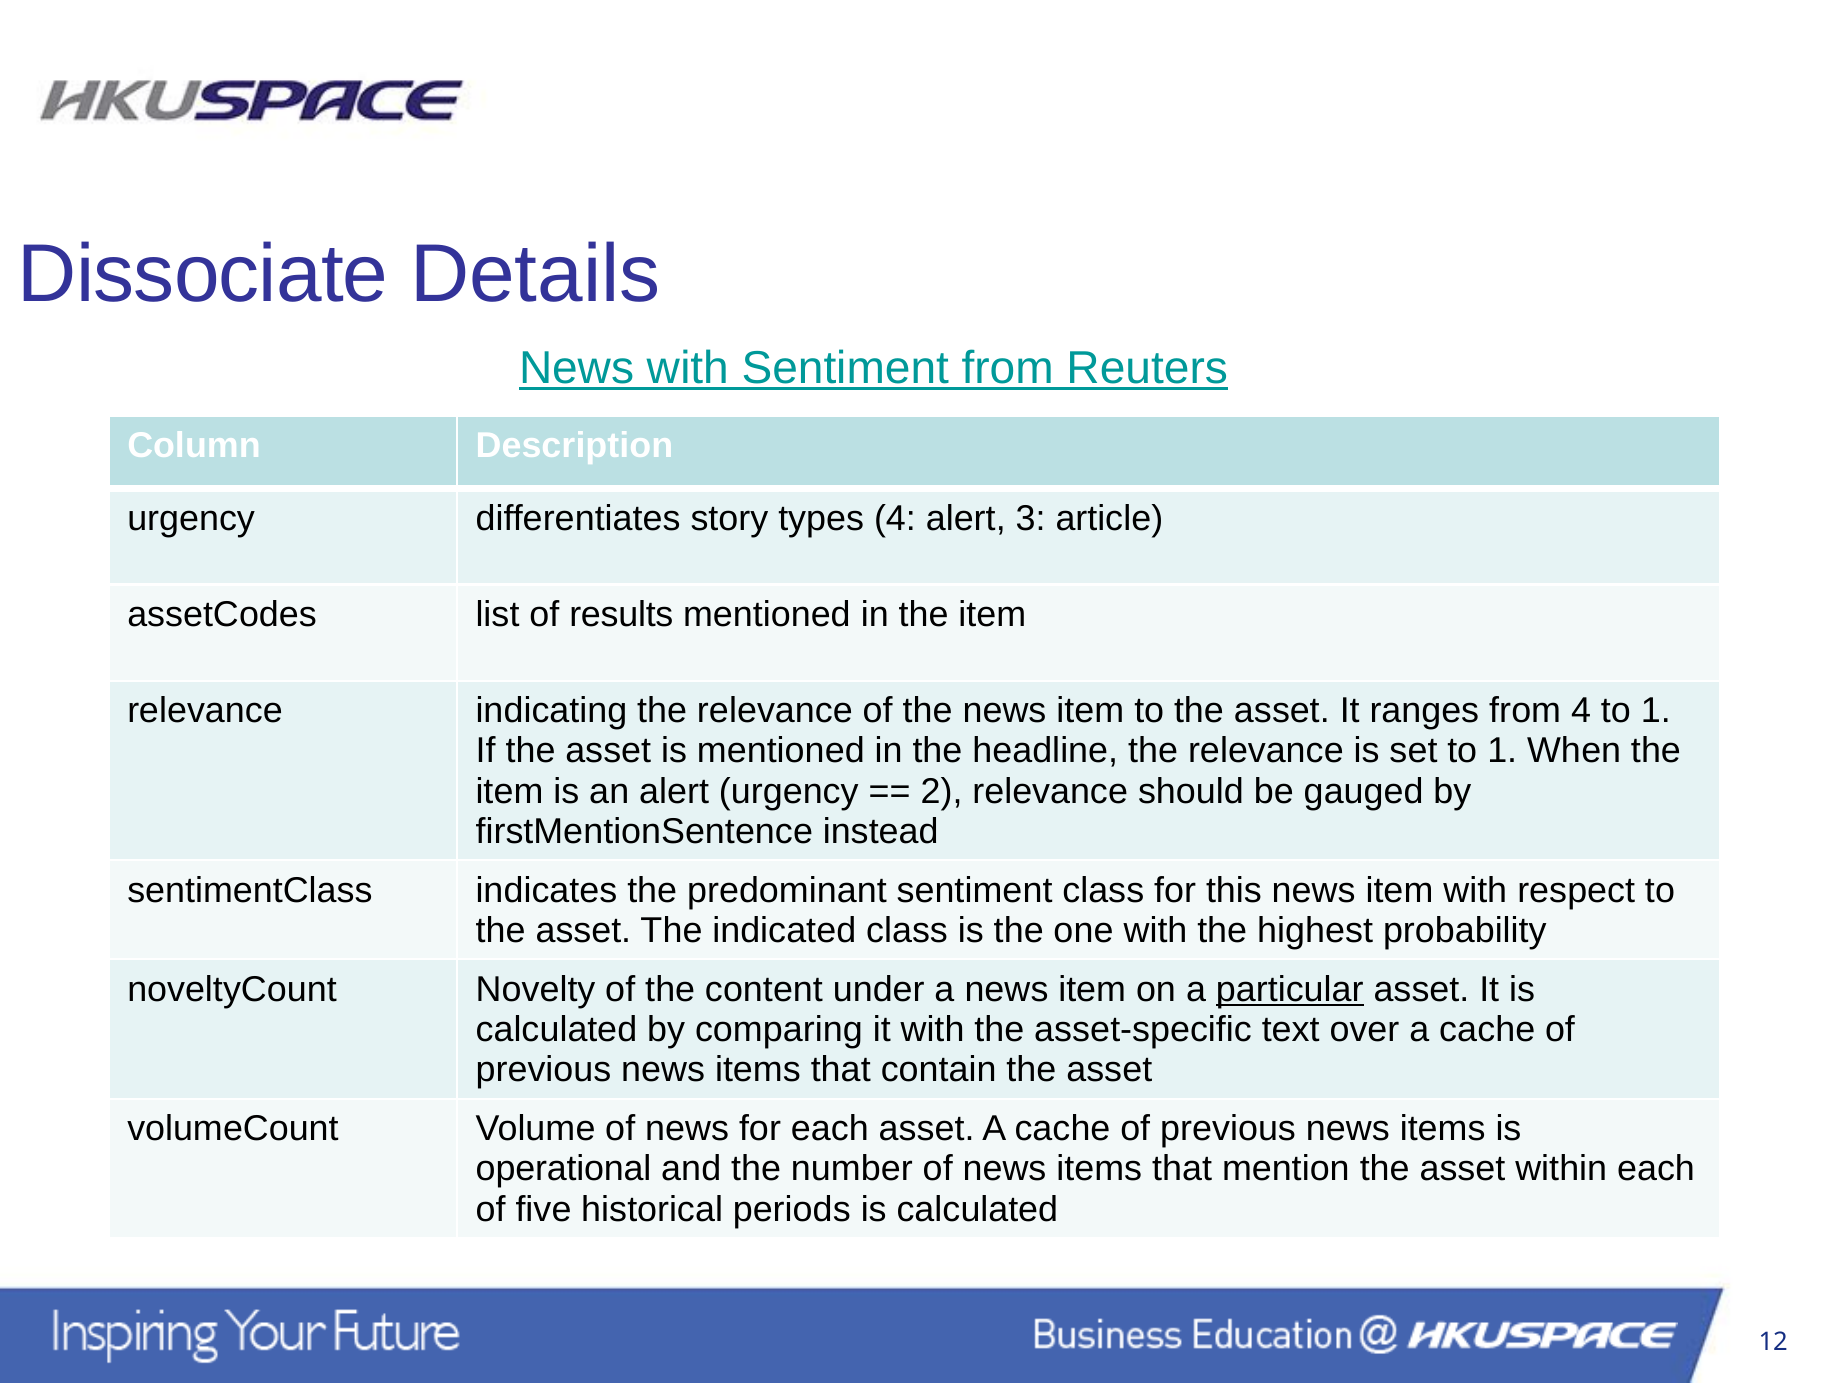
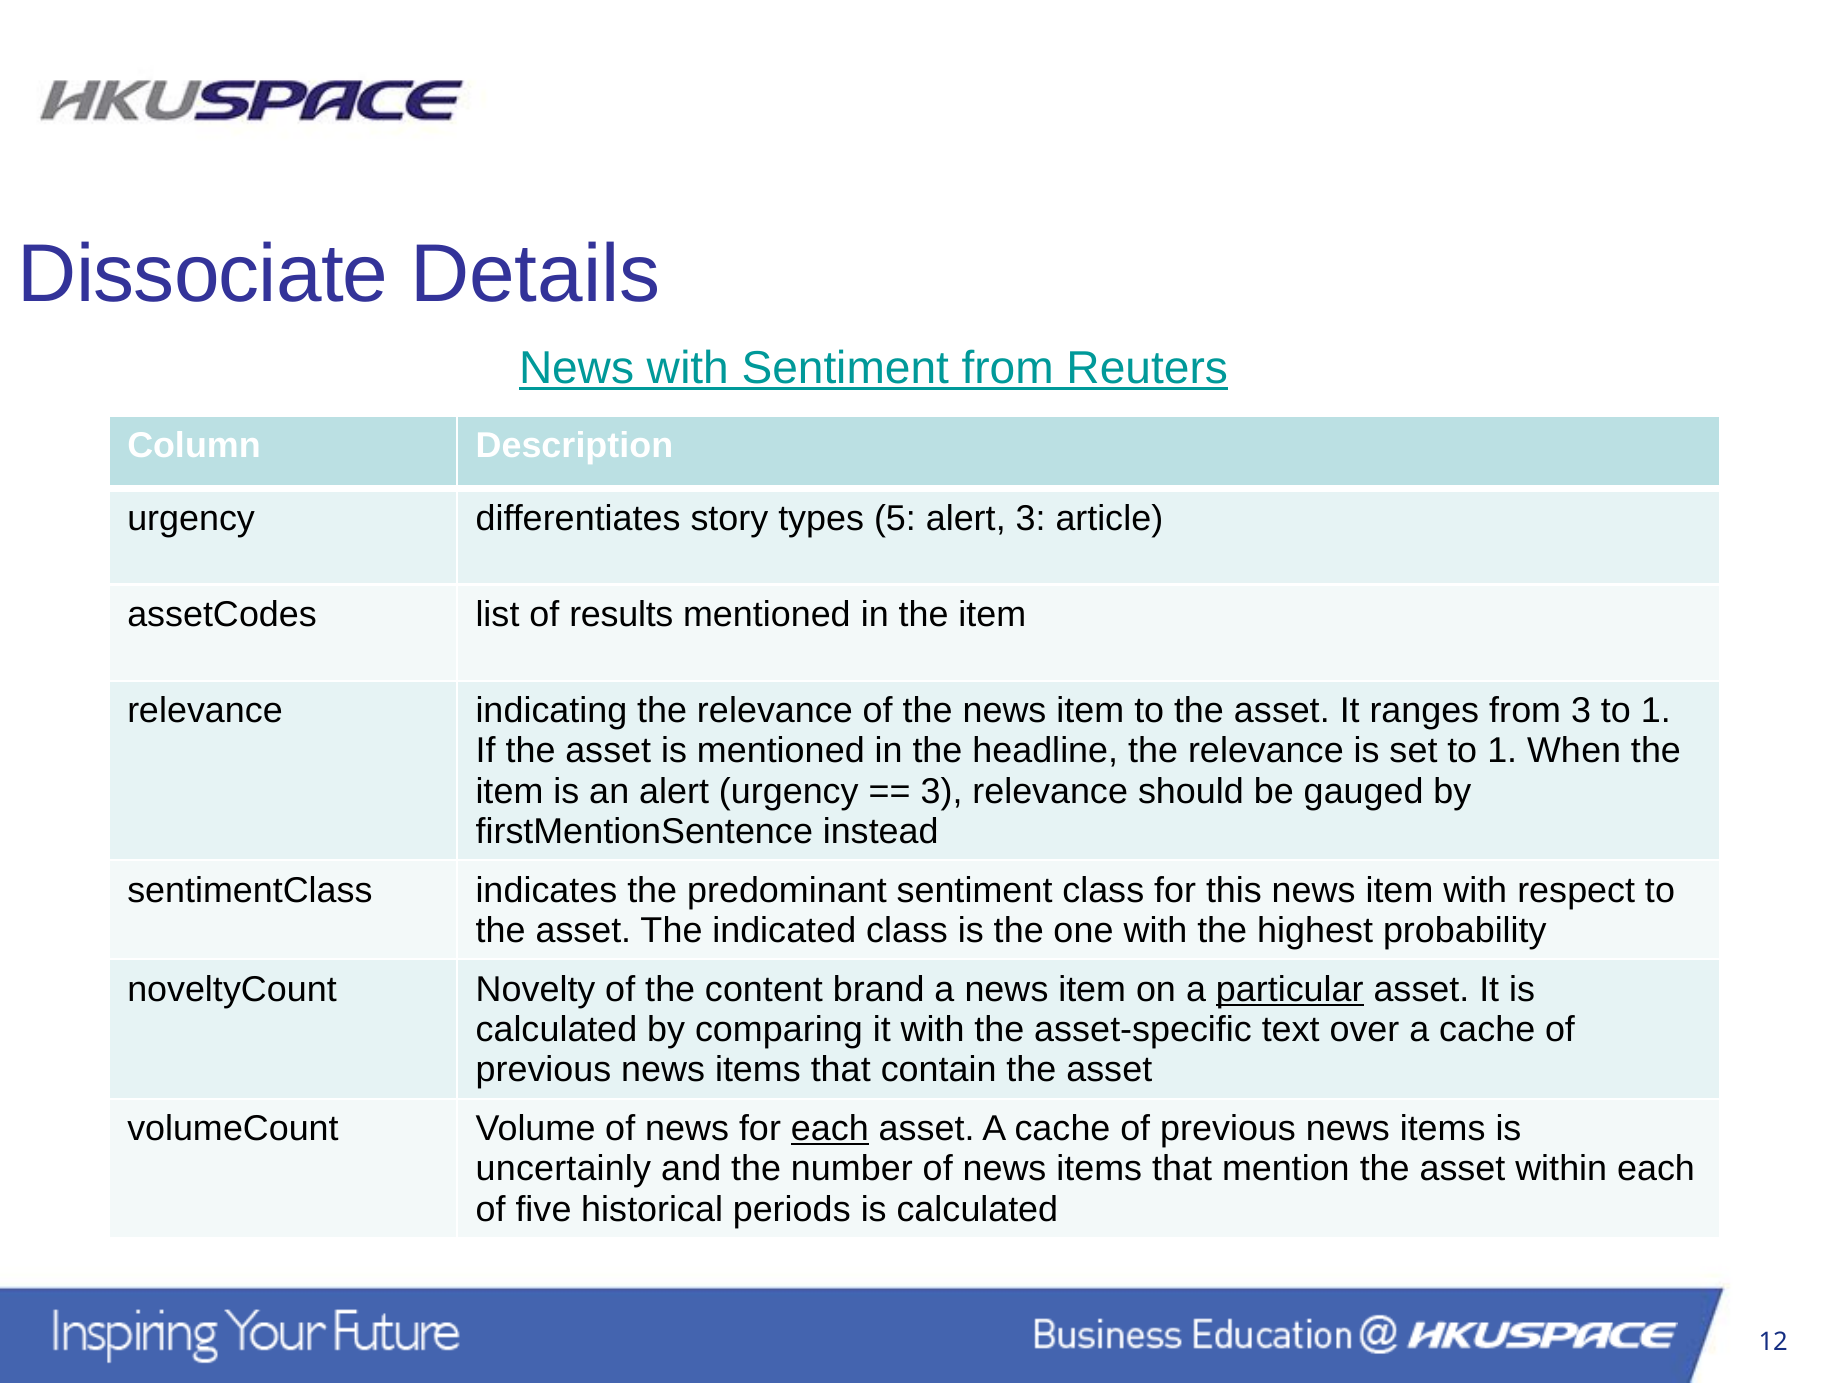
types 4: 4 -> 5 (895, 518)
from 4: 4 -> 3 (1581, 711)
2: 2 -> 3 (942, 791)
under: under -> brand (879, 989)
each underline: none -> present (830, 1129)
operational: operational -> uncertainly (563, 1169)
